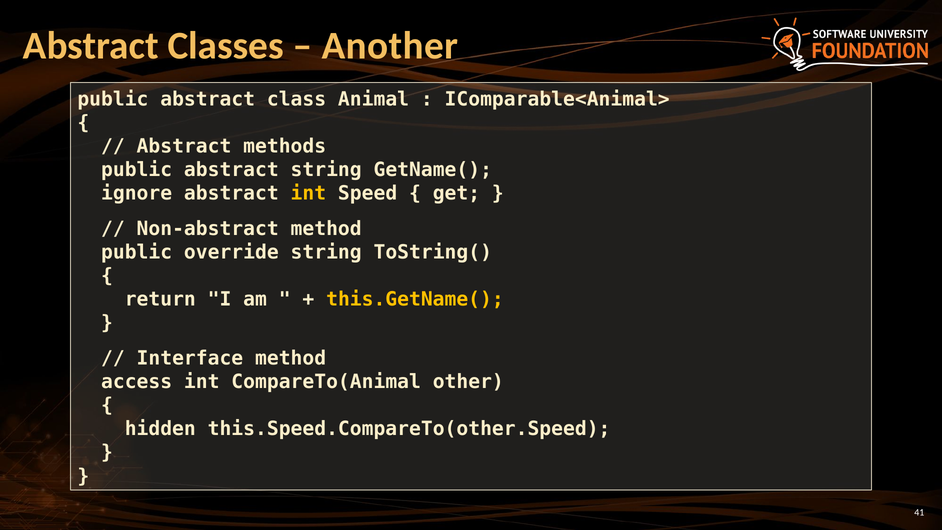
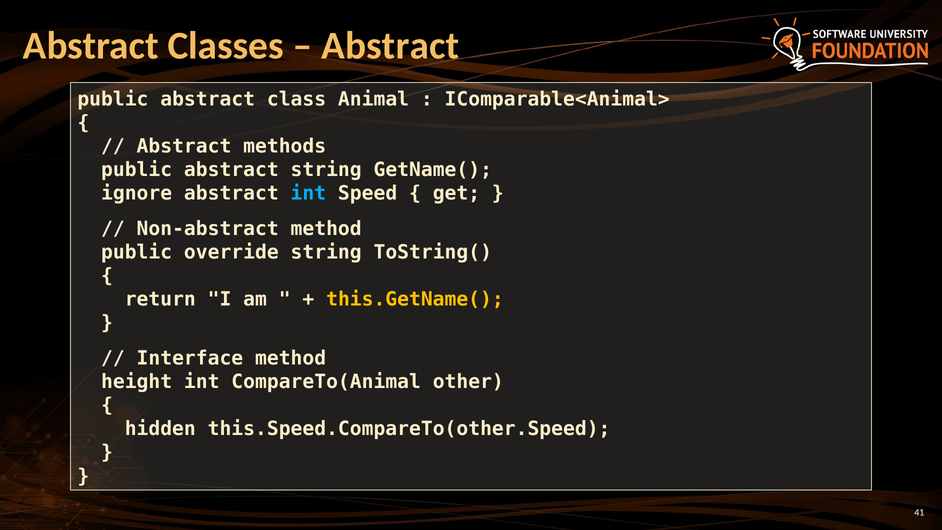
Another: Another -> Abstract (390, 46)
int colour: yellow -> light blue (308, 193)
access: access -> height (137, 382)
